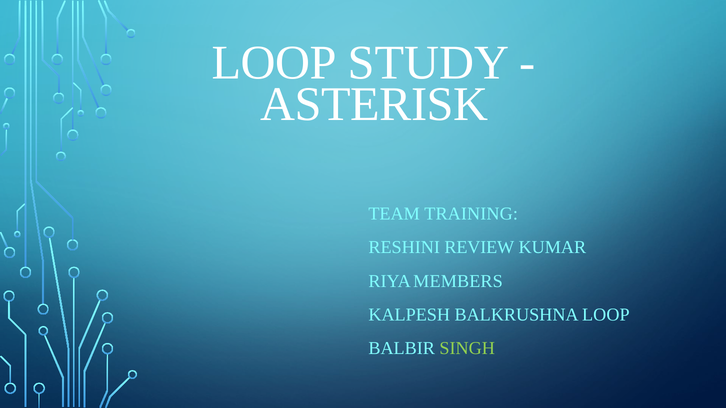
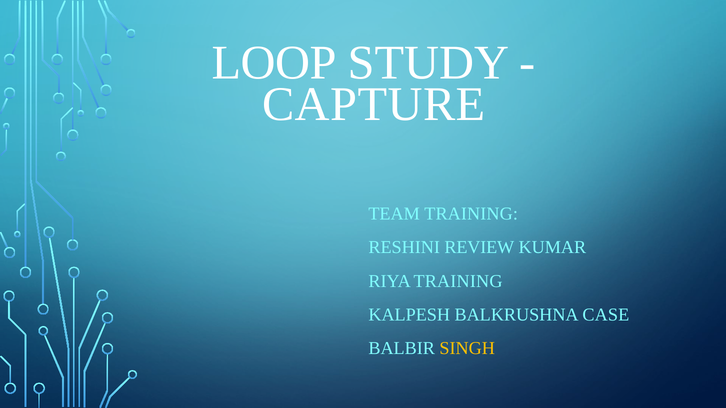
ASTERISK: ASTERISK -> CAPTURE (374, 105)
RIYA MEMBERS: MEMBERS -> TRAINING (458, 281)
BALKRUSHNA LOOP: LOOP -> CASE (606, 315)
SINGH colour: light green -> yellow (467, 349)
